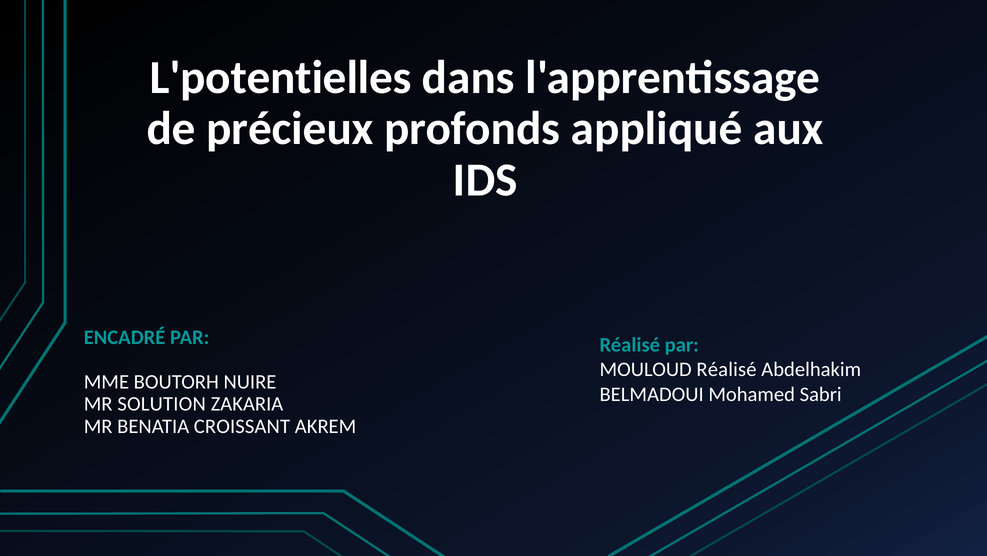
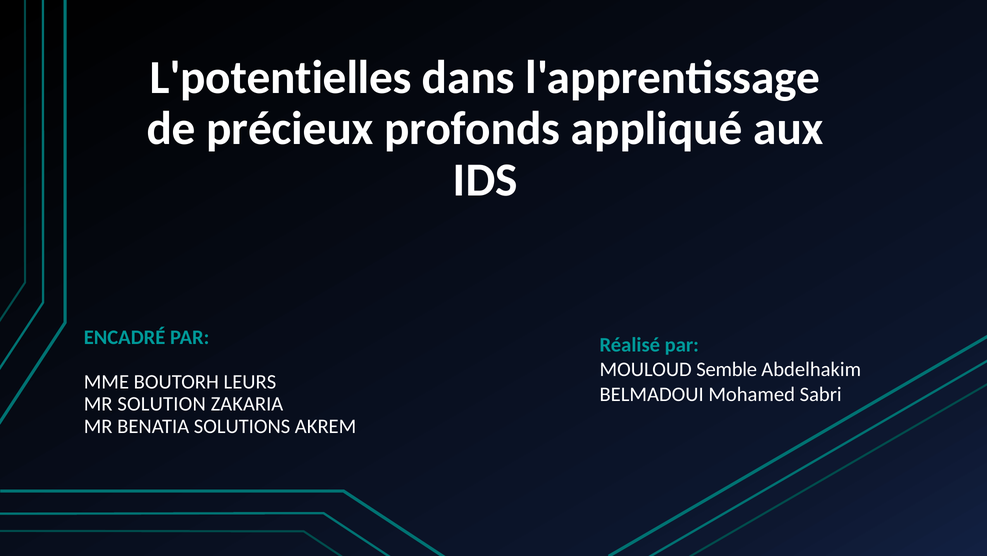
MOULOUD Réalisé: Réalisé -> Semble (727, 369)
NUIRE: NUIRE -> LEURS (250, 381)
CROISSANT: CROISSANT -> SOLUTIONS (242, 426)
